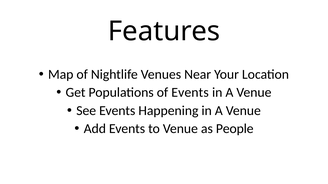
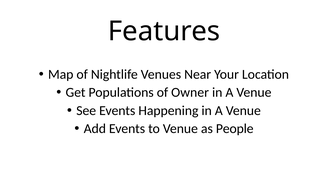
of Events: Events -> Owner (190, 93)
